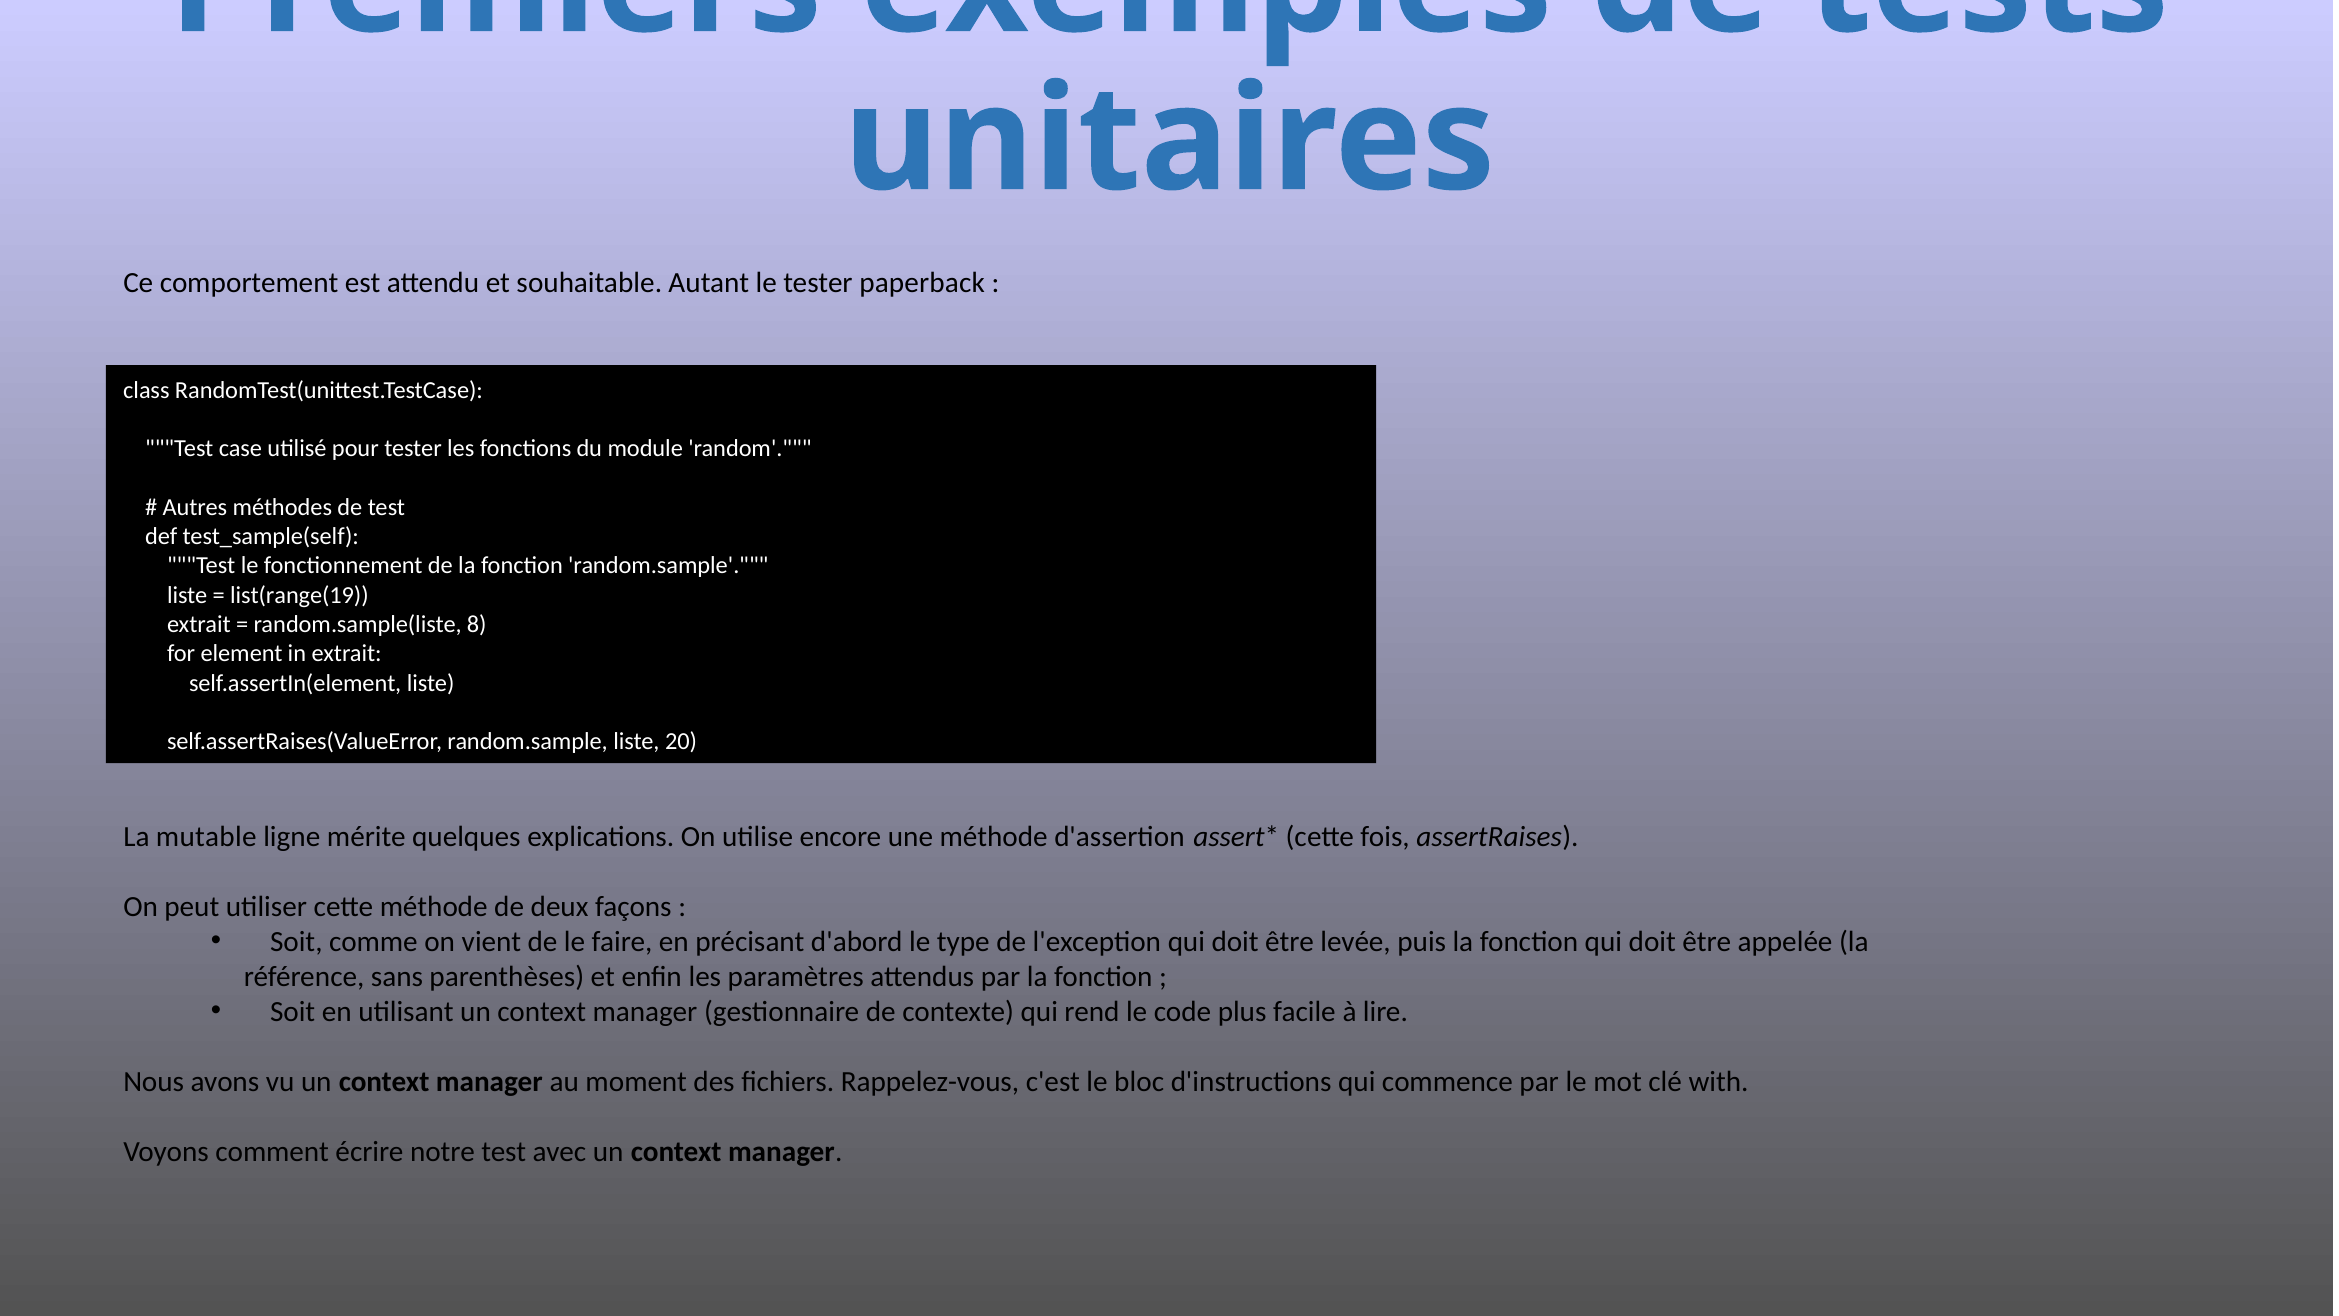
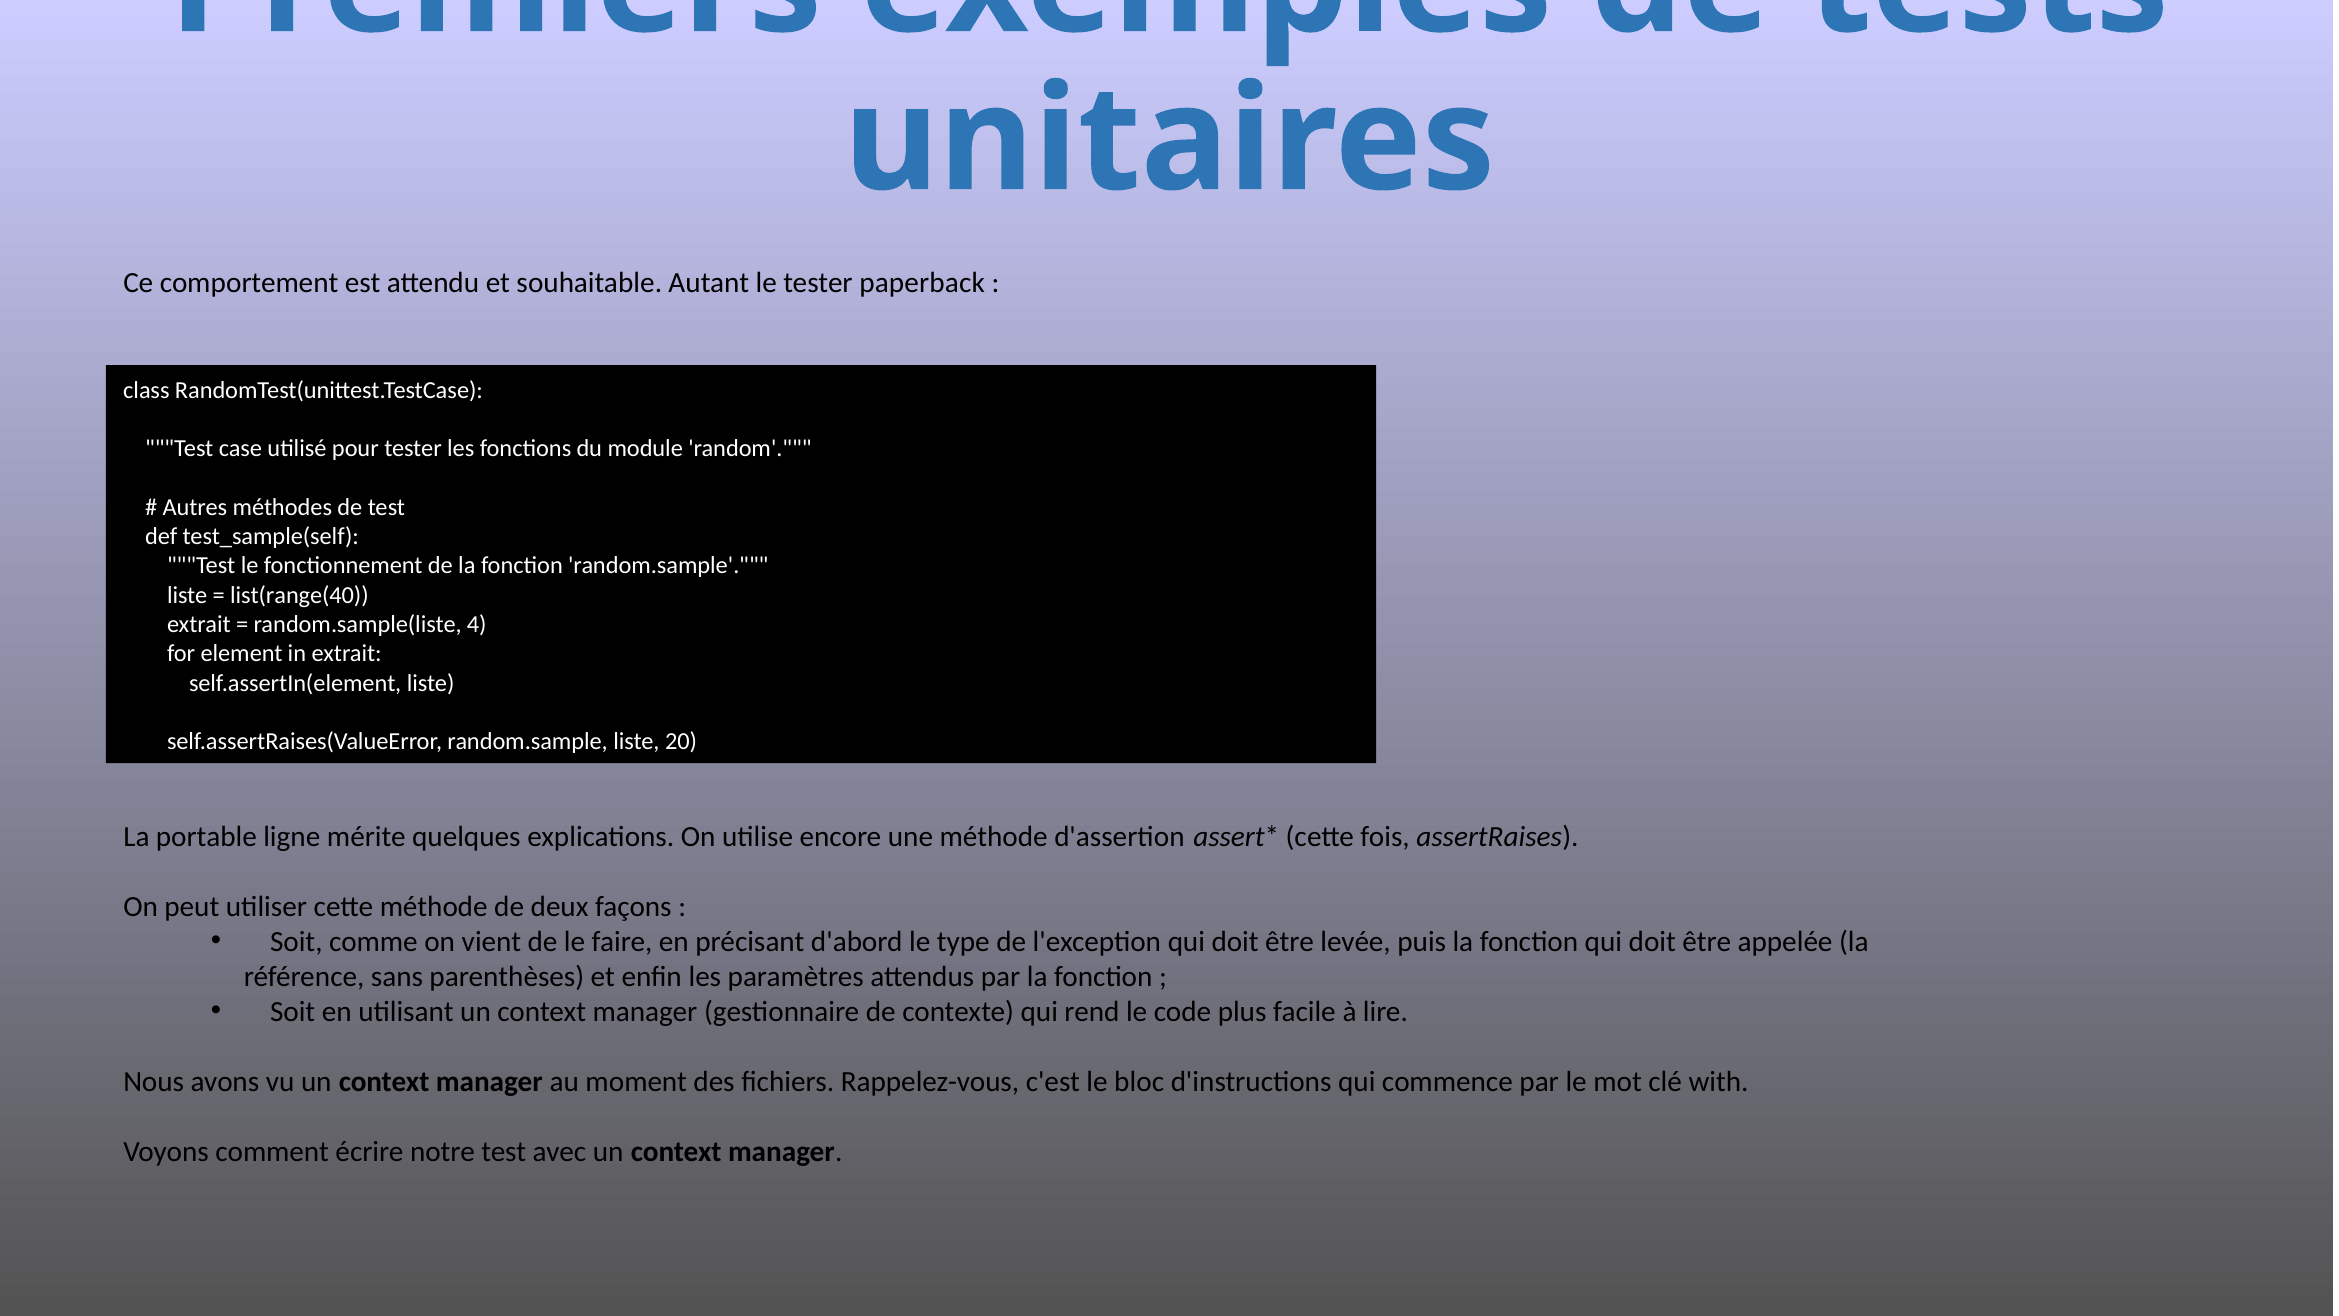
list(range(19: list(range(19 -> list(range(40 (299, 595)
8: 8 -> 4 (477, 624)
mutable: mutable -> portable (206, 836)
